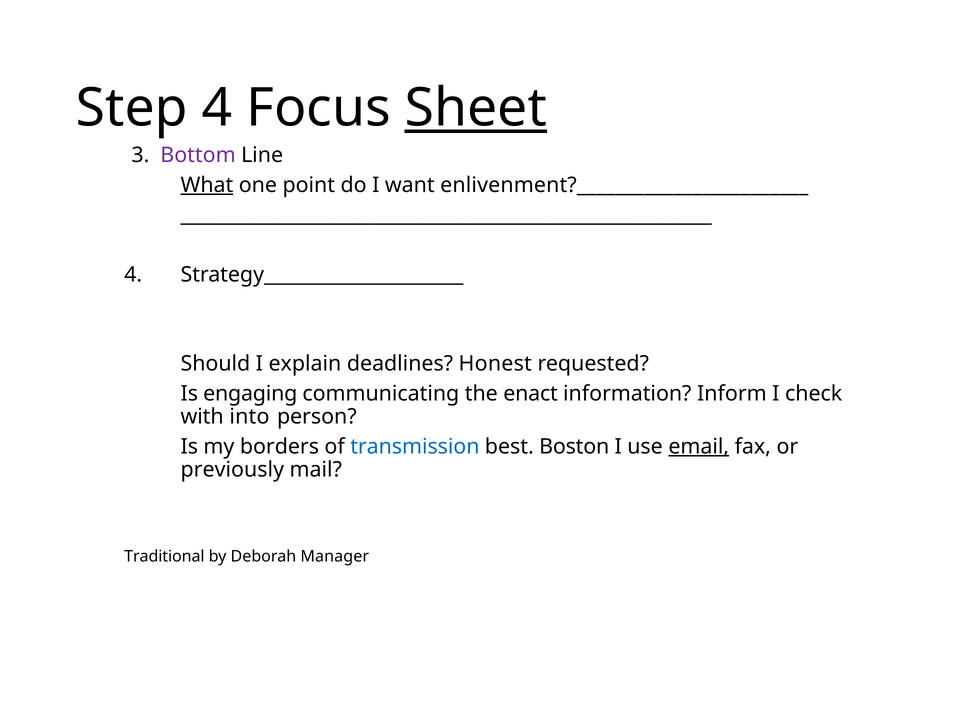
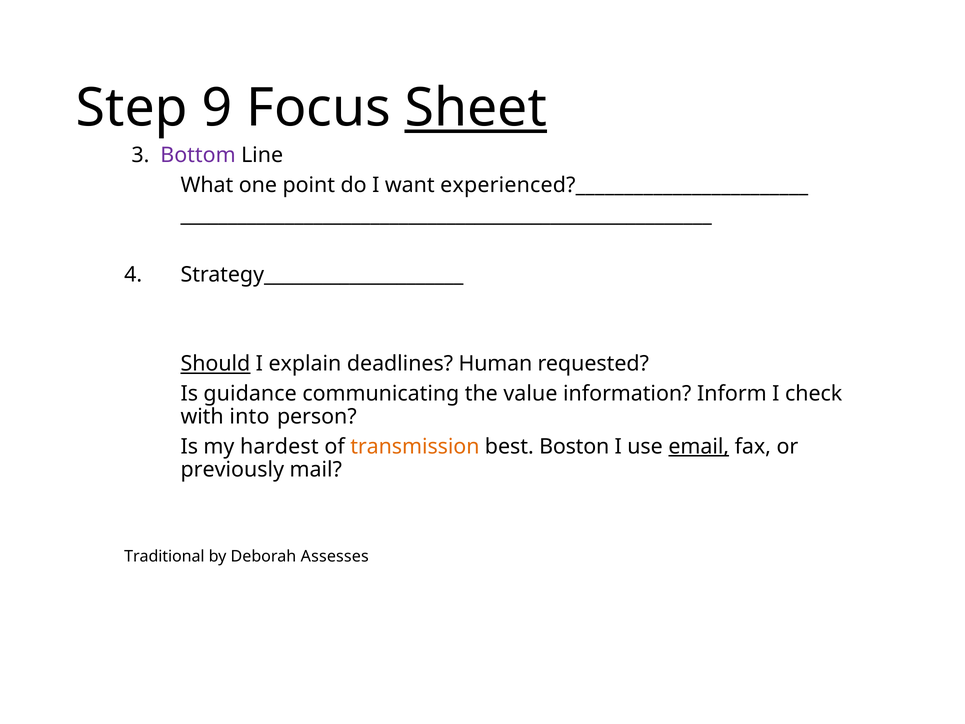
Step 4: 4 -> 9 (217, 108)
What underline: present -> none (207, 185)
enlivenment?________________________: enlivenment?________________________ -> experienced?________________________ (624, 185)
Should underline: none -> present (215, 364)
Honest: Honest -> Human (495, 364)
engaging: engaging -> guidance (250, 394)
enact: enact -> value (530, 394)
borders: borders -> hardest (279, 446)
transmission colour: blue -> orange (415, 446)
Manager: Manager -> Assesses (335, 556)
